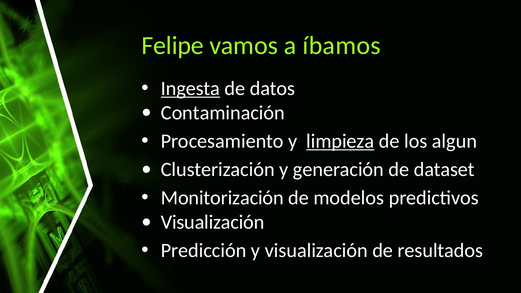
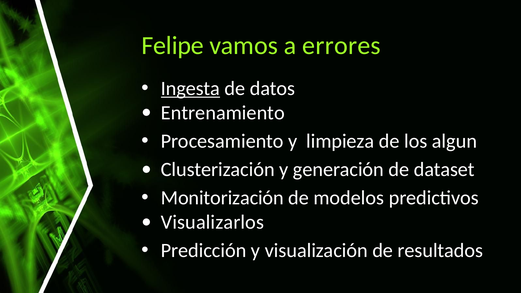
íbamos: íbamos -> errores (342, 46)
Contaminación: Contaminación -> Entrenamiento (223, 113)
limpieza underline: present -> none (340, 141)
Visualización: Visualización -> Visualizarlos (212, 222)
